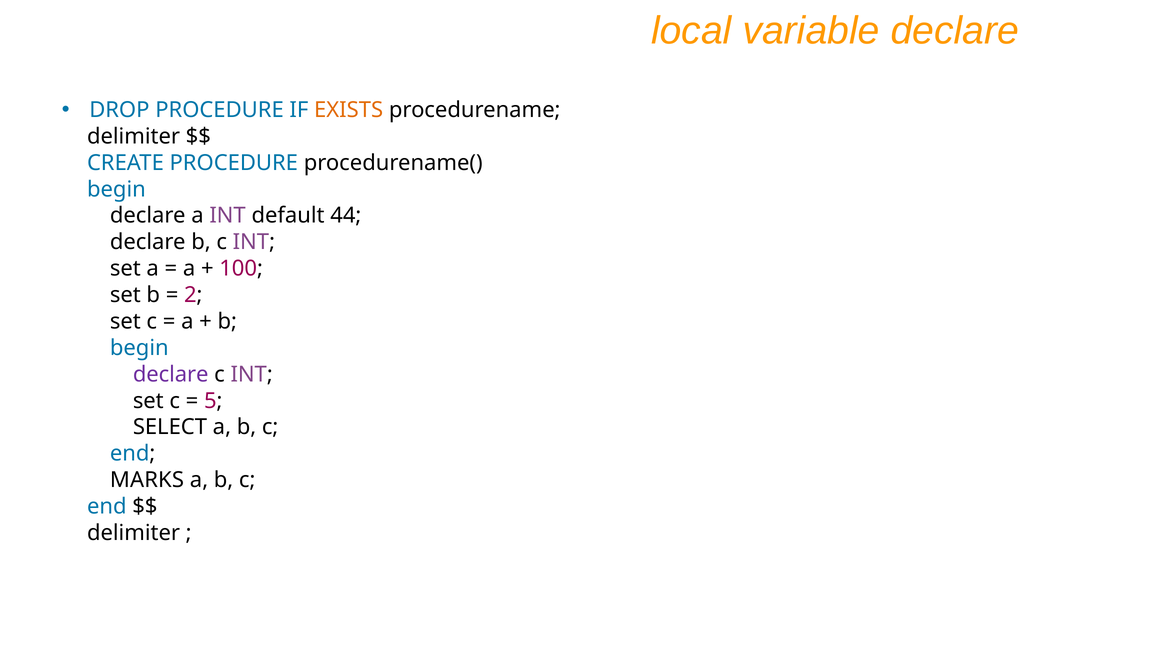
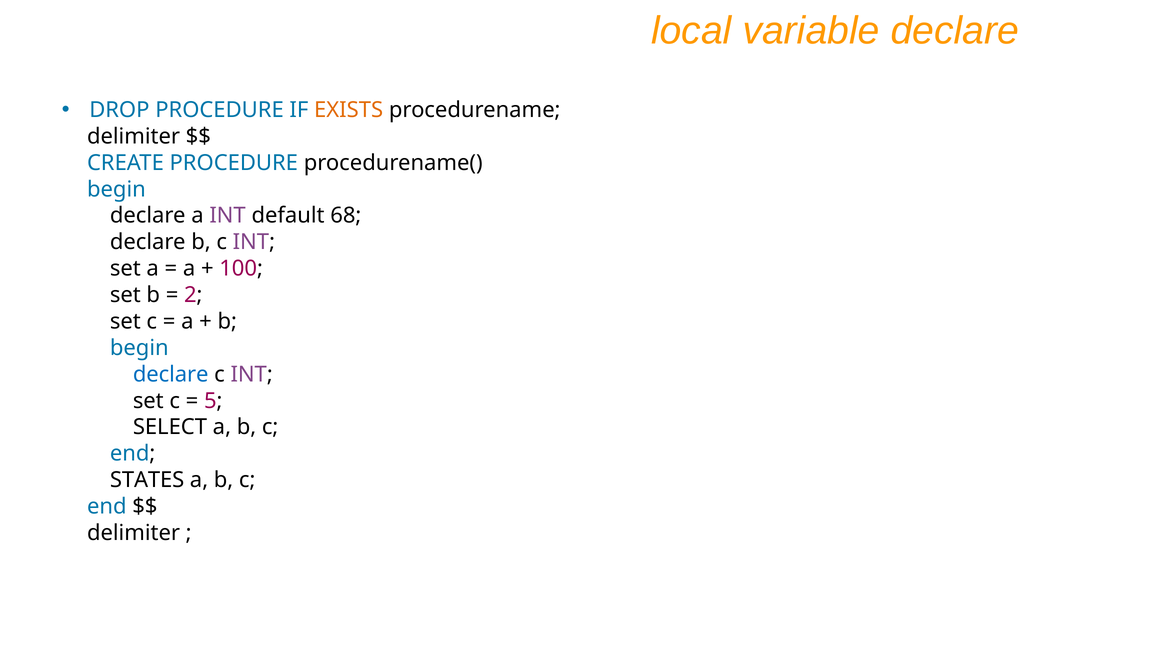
44: 44 -> 68 (346, 216)
declare colour: purple -> blue (171, 374)
MARKS: MARKS -> STATES (147, 480)
